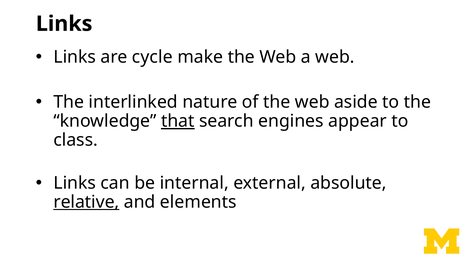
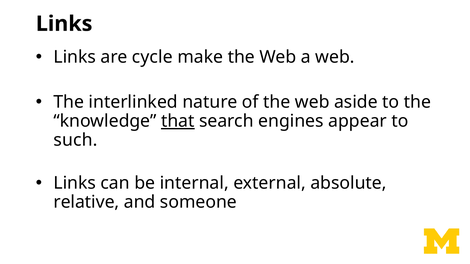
class: class -> such (76, 140)
relative underline: present -> none (86, 202)
elements: elements -> someone (198, 202)
